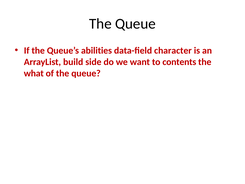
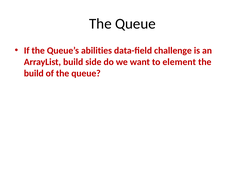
character: character -> challenge (173, 50)
contents: contents -> element (179, 62)
what: what -> build (34, 73)
